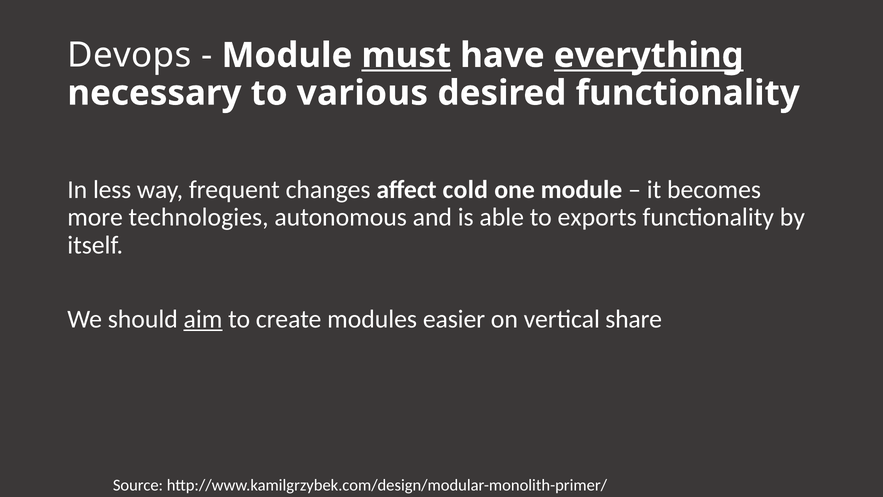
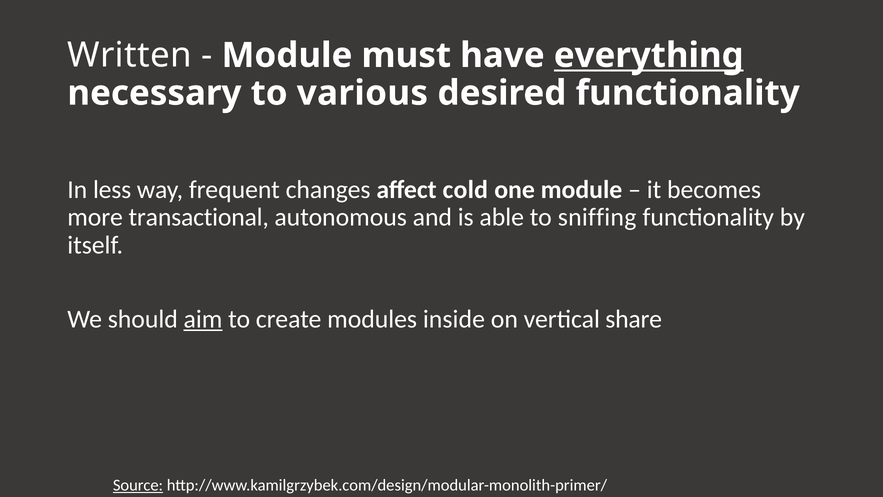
Devops: Devops -> Written (129, 55)
must underline: present -> none (406, 55)
technologies: technologies -> transactional (199, 217)
exports: exports -> sniffing (597, 217)
easier: easier -> inside (454, 319)
Source underline: none -> present (138, 485)
